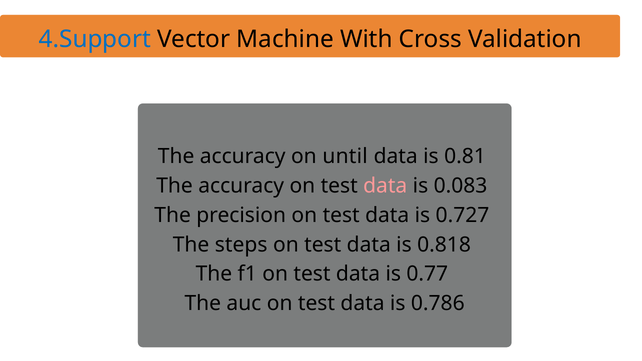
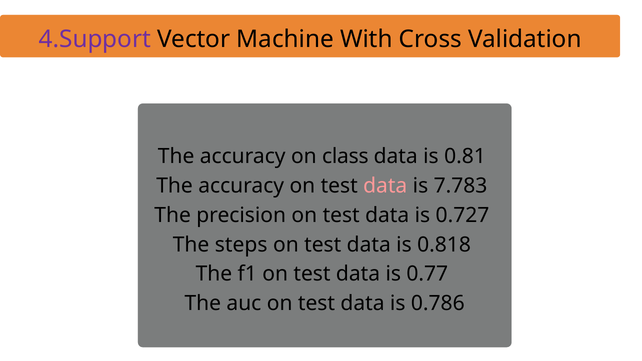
4.Support colour: blue -> purple (95, 39)
until: until -> class (345, 156)
0.083: 0.083 -> 7.783 (461, 186)
